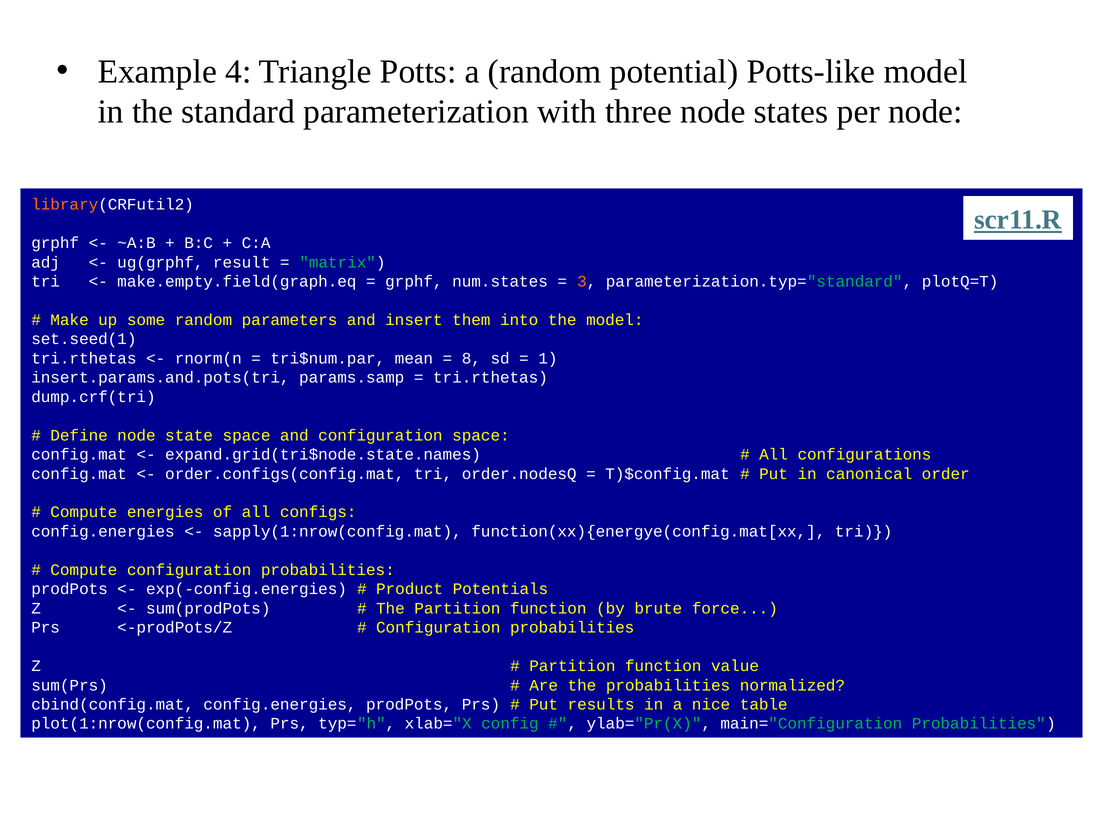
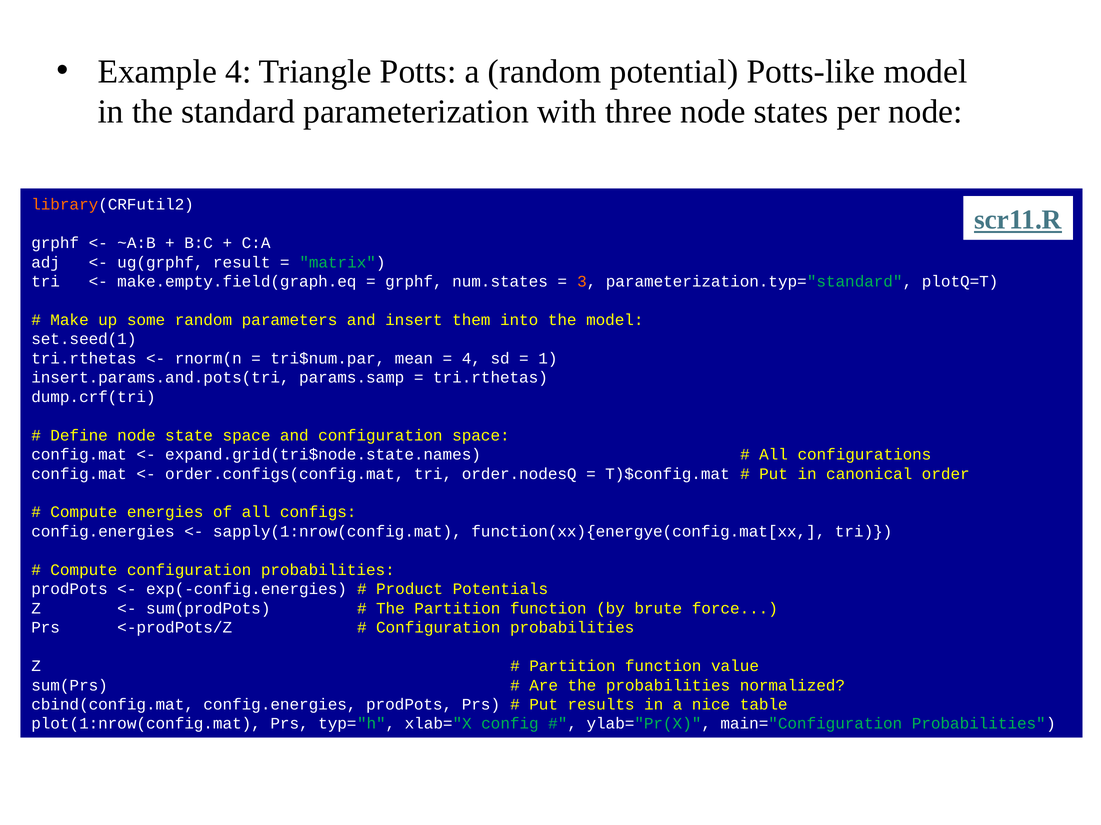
8: 8 -> 4 (471, 359)
